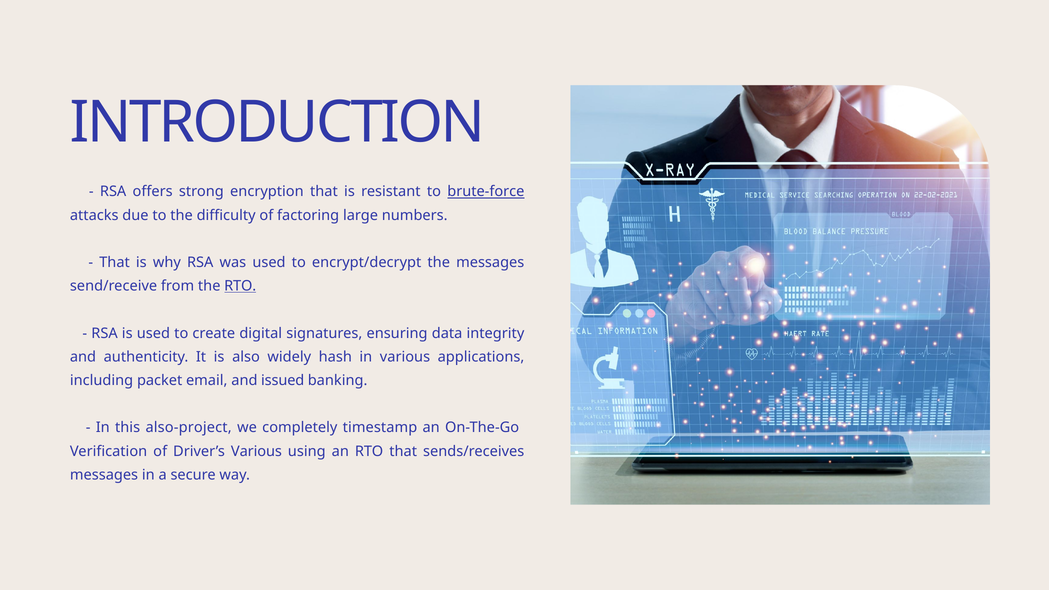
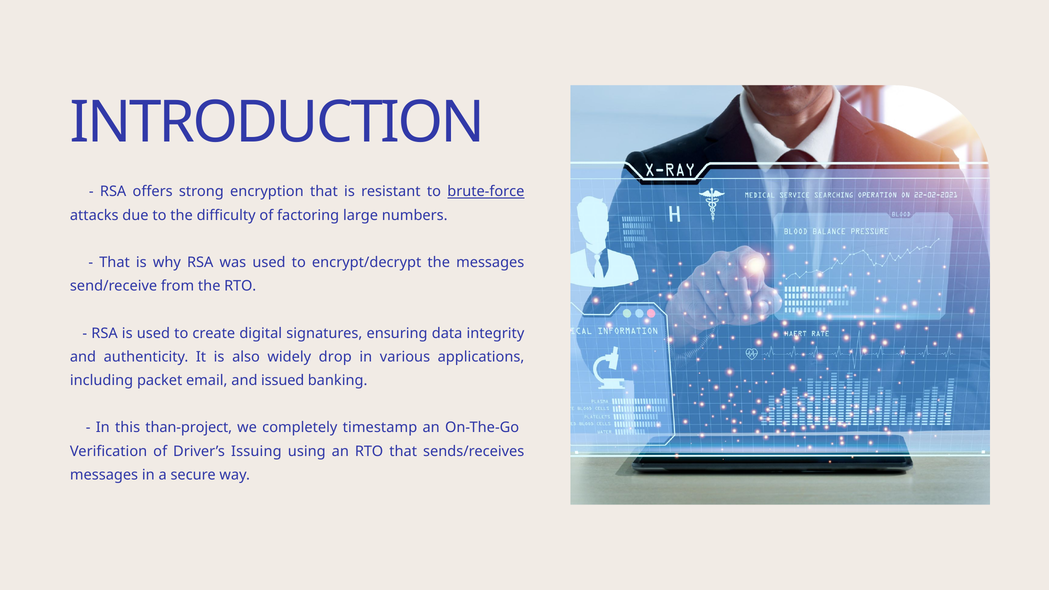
RTO underline: present -> none (240, 286)
hash: hash -> drop (335, 357)
also-project: also-project -> than-project (189, 428)
Driver’s Various: Various -> Issuing (256, 451)
